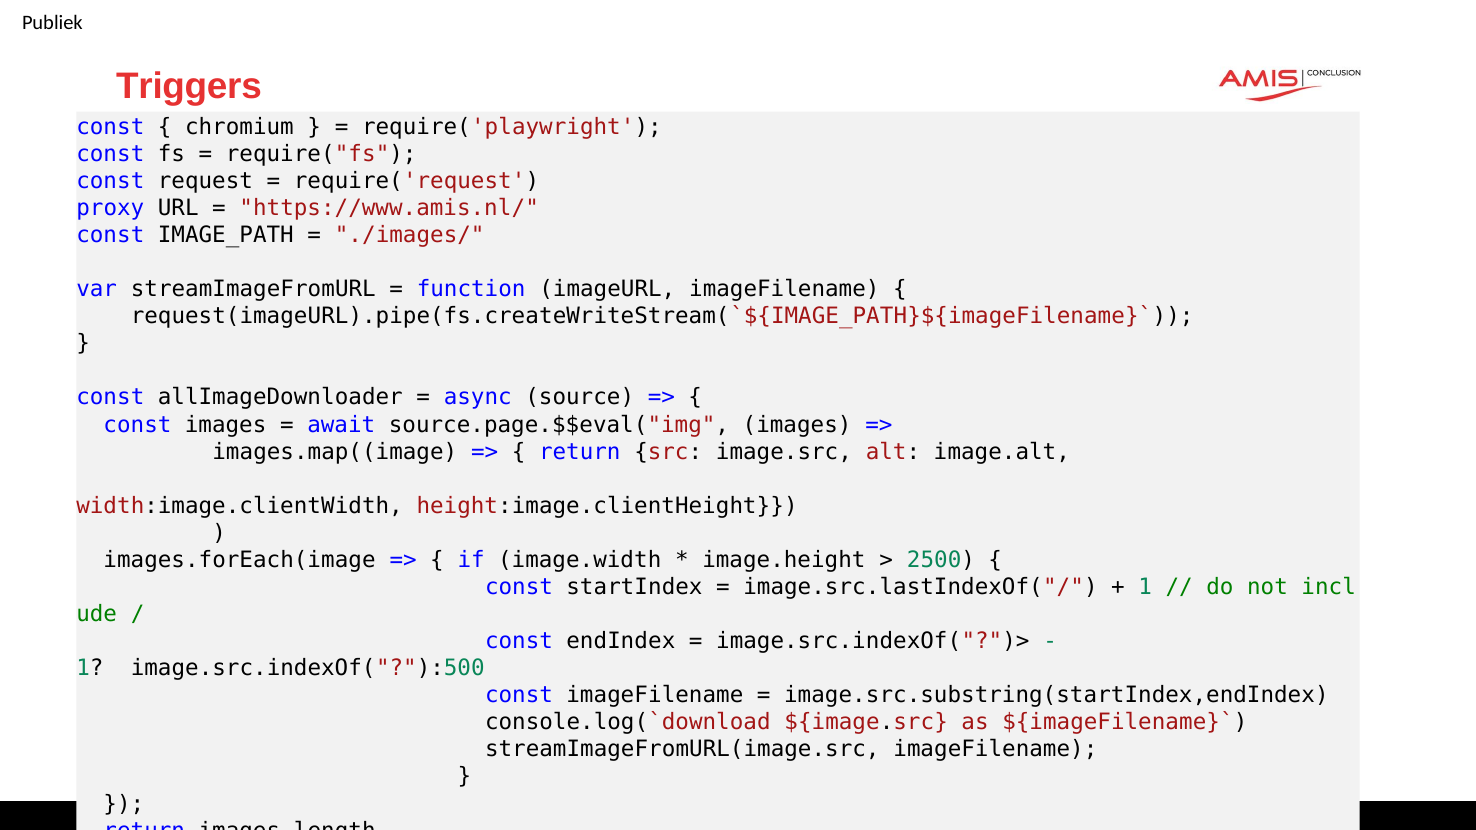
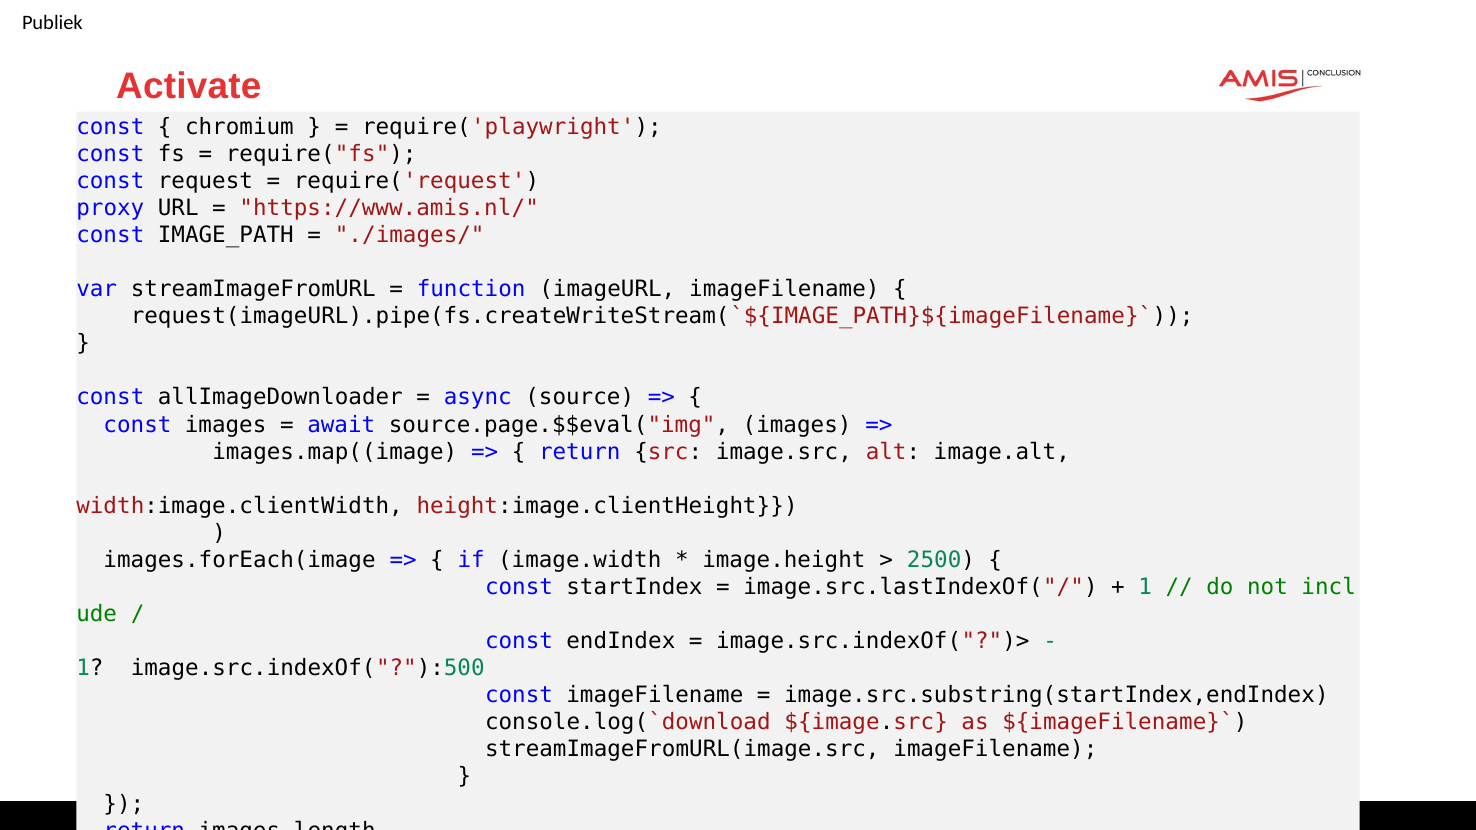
Triggers: Triggers -> Activate (189, 86)
